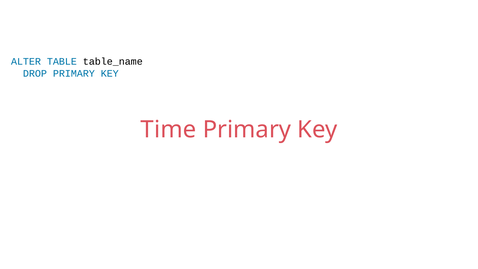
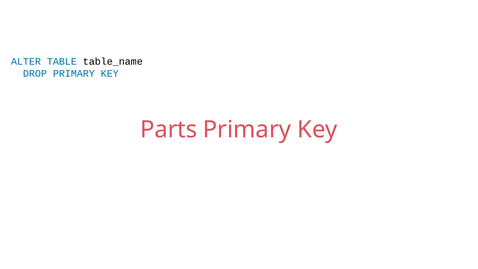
Time: Time -> Parts (169, 130)
